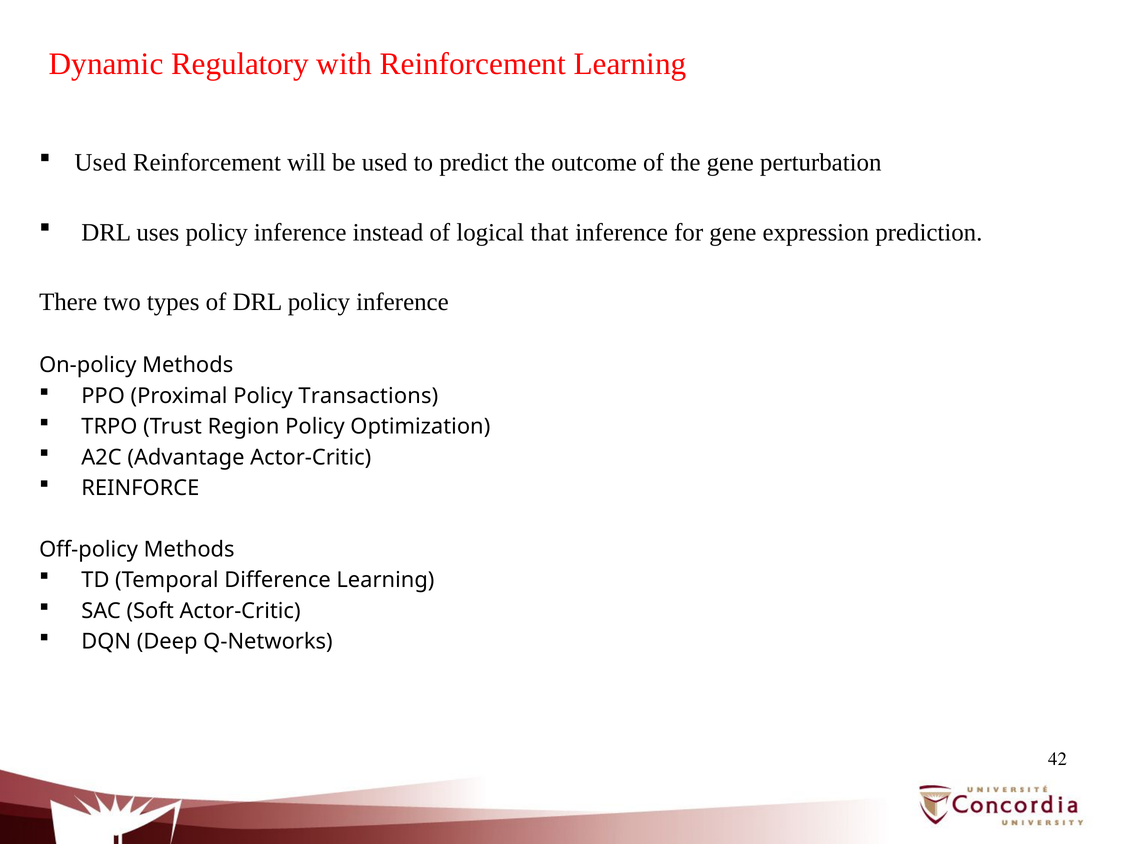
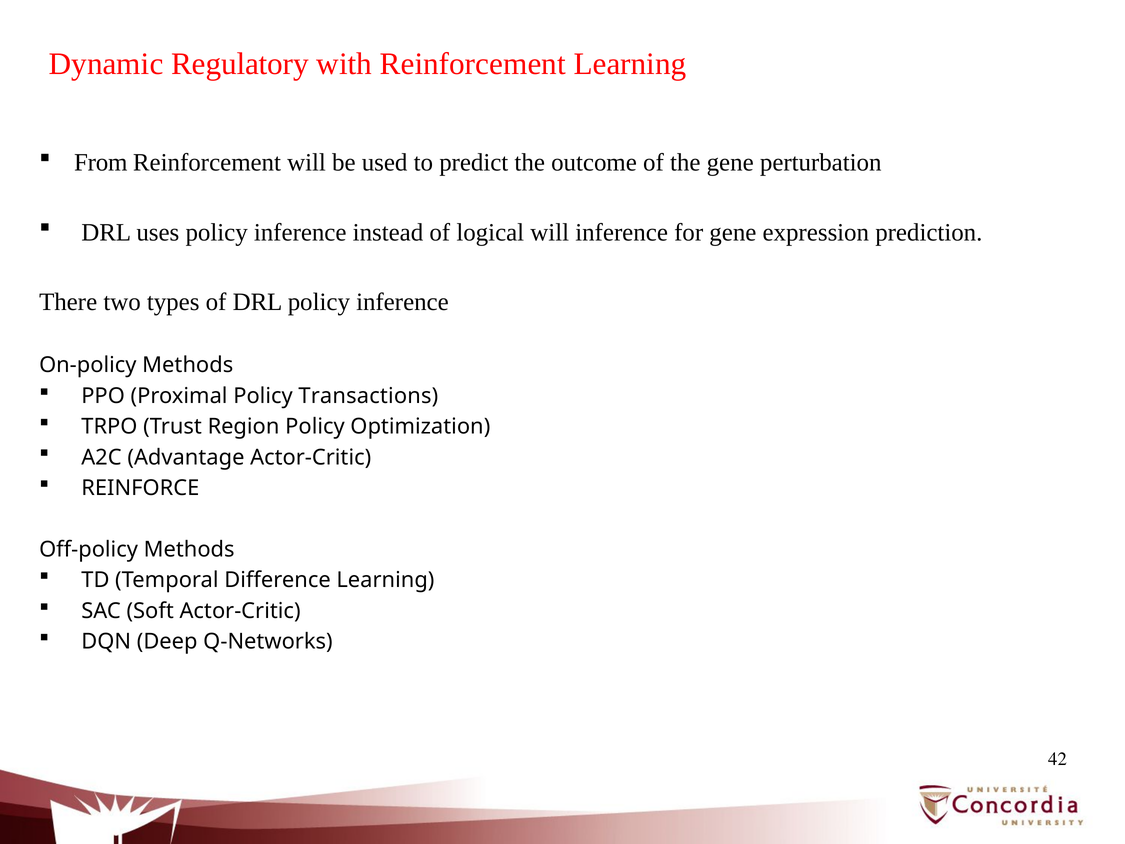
Used: Used -> From (101, 162)
logical that: that -> will (550, 232)
